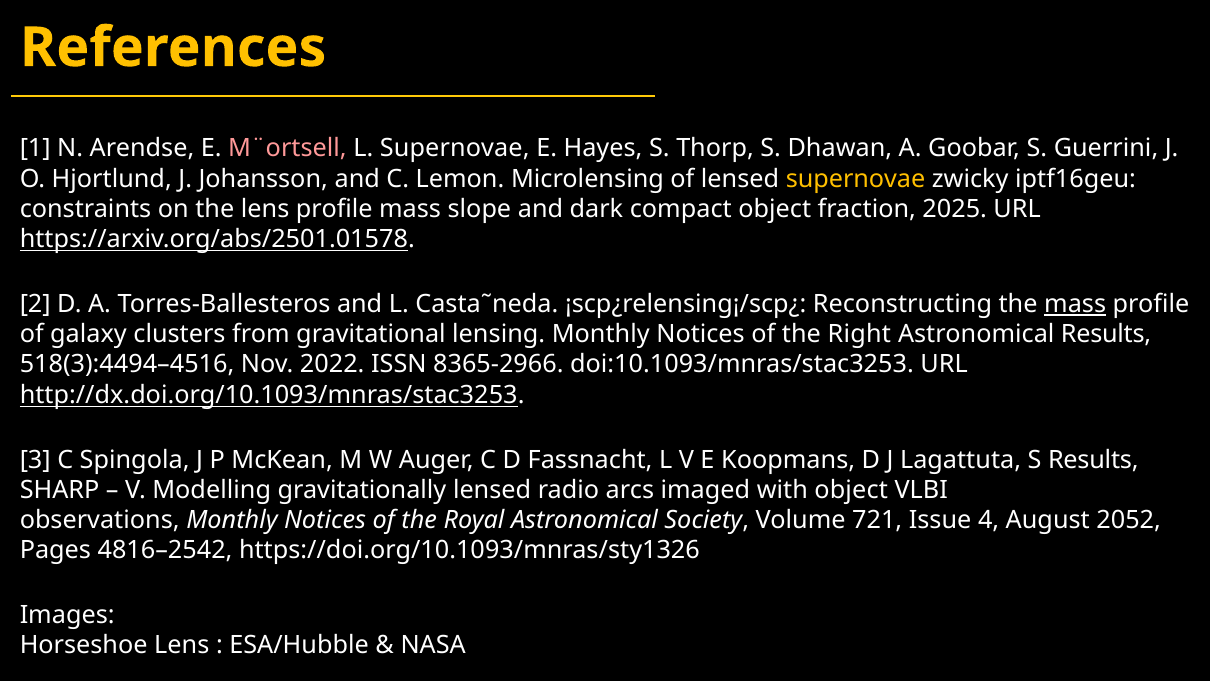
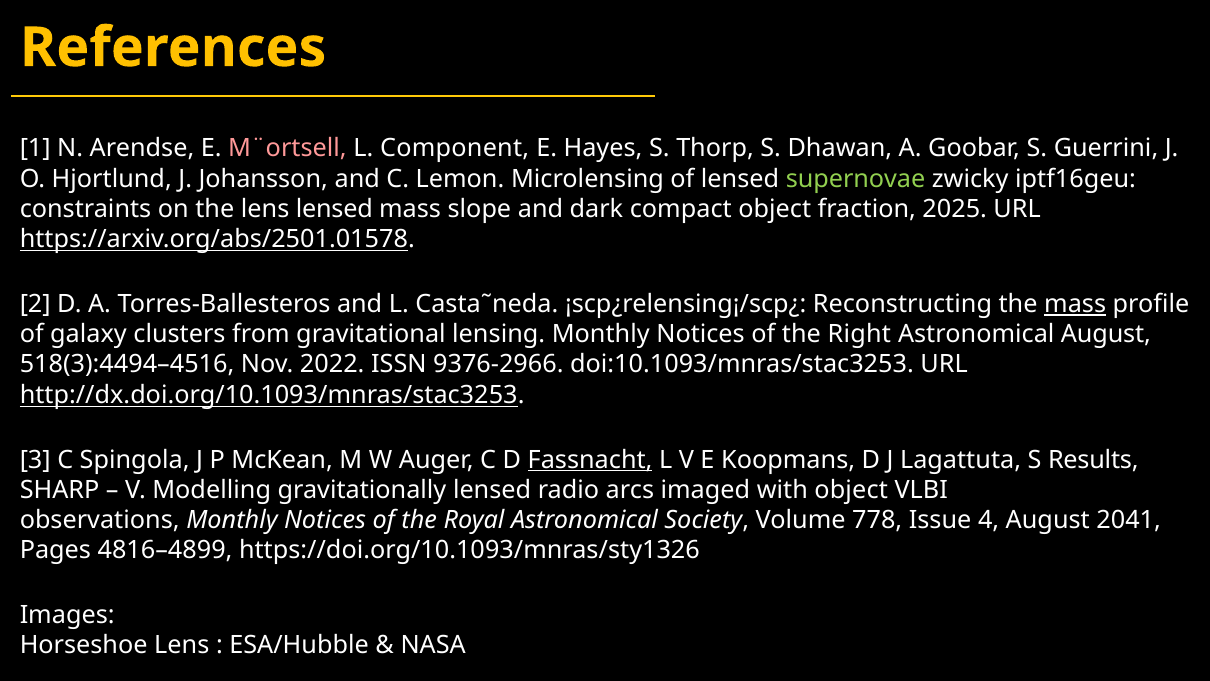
L Supernovae: Supernovae -> Component (455, 148)
supernovae colour: yellow -> light green (856, 179)
lens profile: profile -> lensed (334, 209)
Astronomical Results: Results -> August (1106, 334)
8365-2966: 8365-2966 -> 9376-2966 (498, 364)
Fassnacht underline: none -> present (590, 459)
721: 721 -> 778 (877, 520)
2052: 2052 -> 2041 (1129, 520)
4816–2542: 4816–2542 -> 4816–4899 (165, 550)
